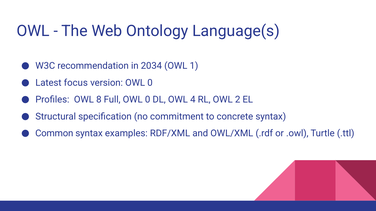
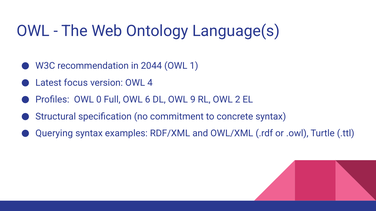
2034: 2034 -> 2044 (151, 66)
version OWL 0: 0 -> 4 (150, 83)
8: 8 -> 0 (99, 100)
Full OWL 0: 0 -> 6 (148, 100)
4: 4 -> 9 (193, 100)
Common: Common -> Querying (54, 134)
